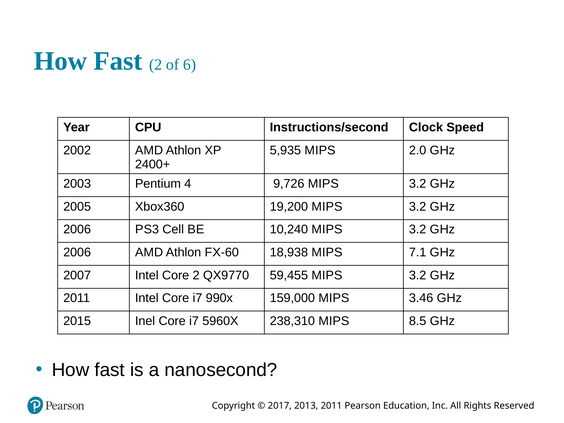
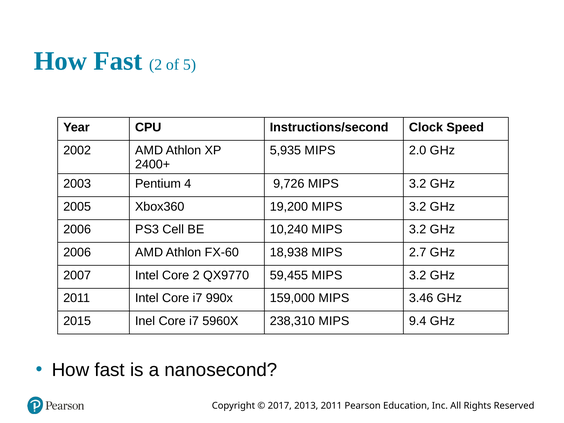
6: 6 -> 5 (190, 65)
7.1: 7.1 -> 2.7 (418, 252)
8.5: 8.5 -> 9.4 (418, 321)
